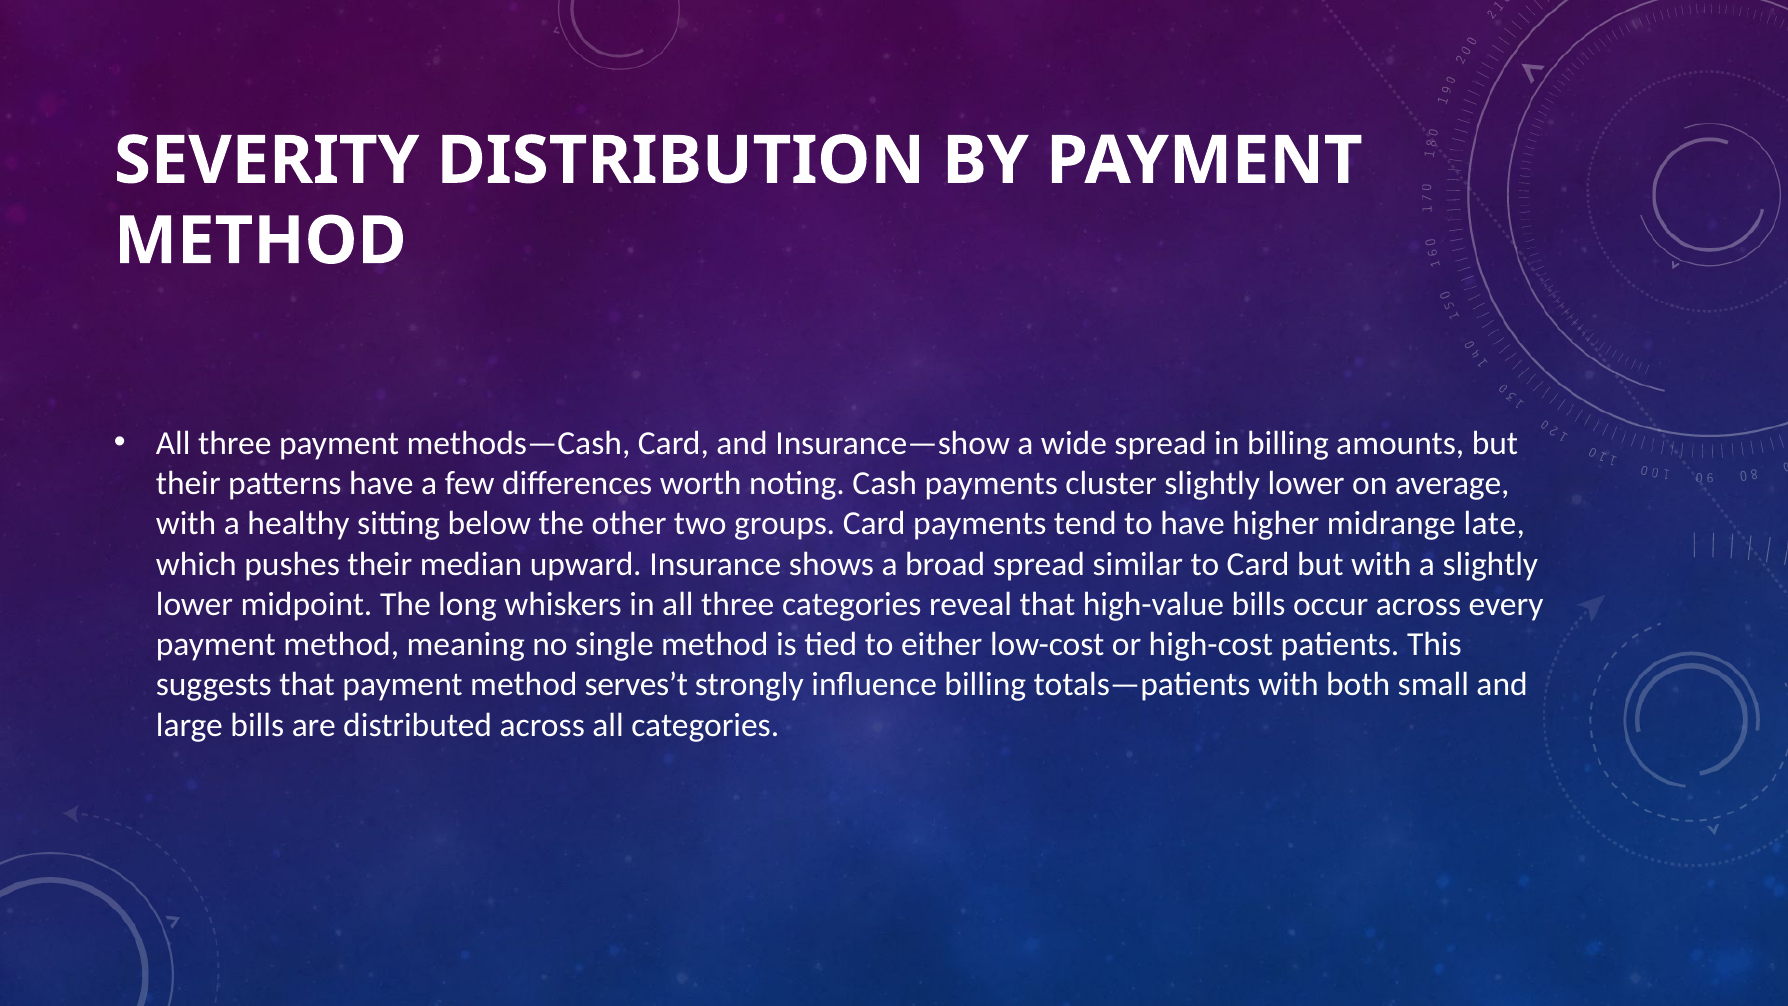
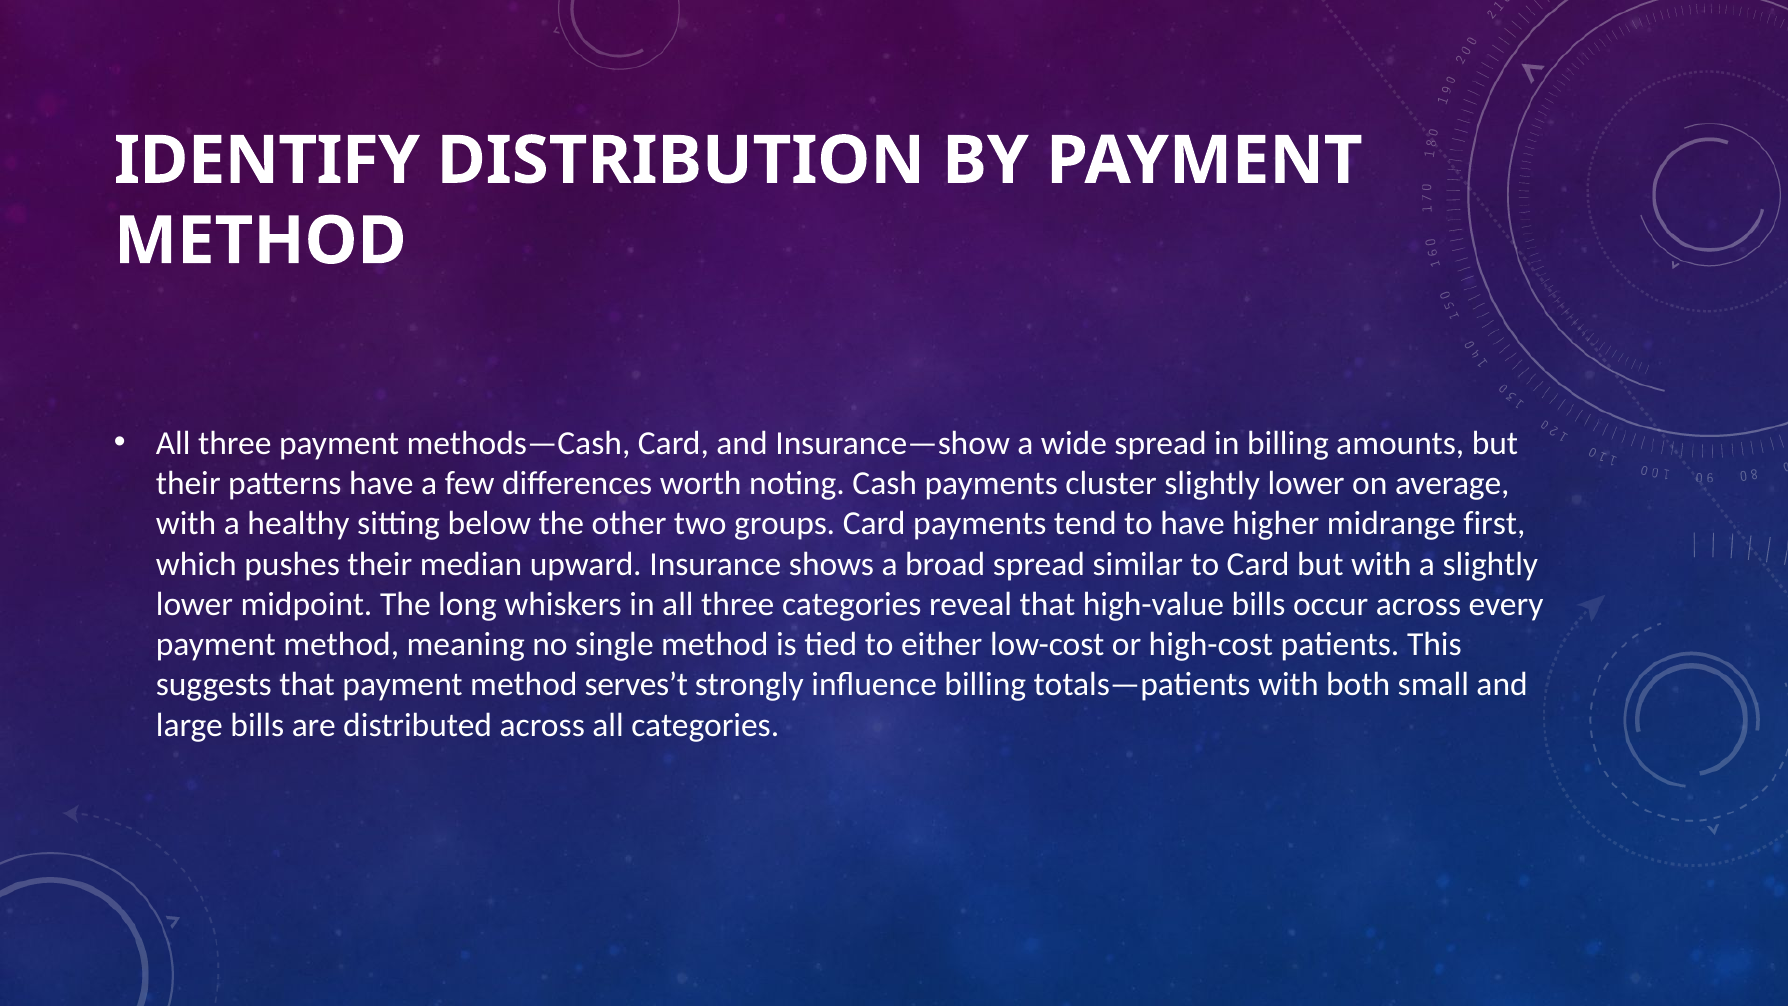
SEVERITY: SEVERITY -> IDENTIFY (267, 161)
late: late -> first (1494, 524)
